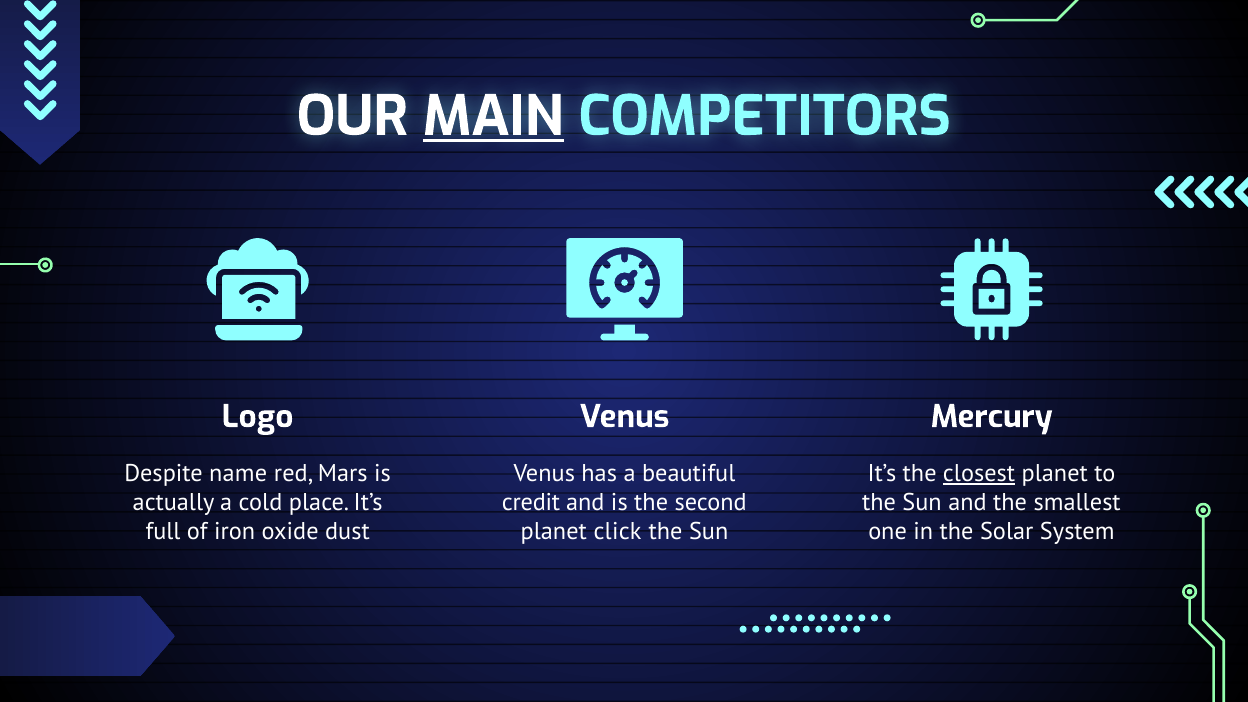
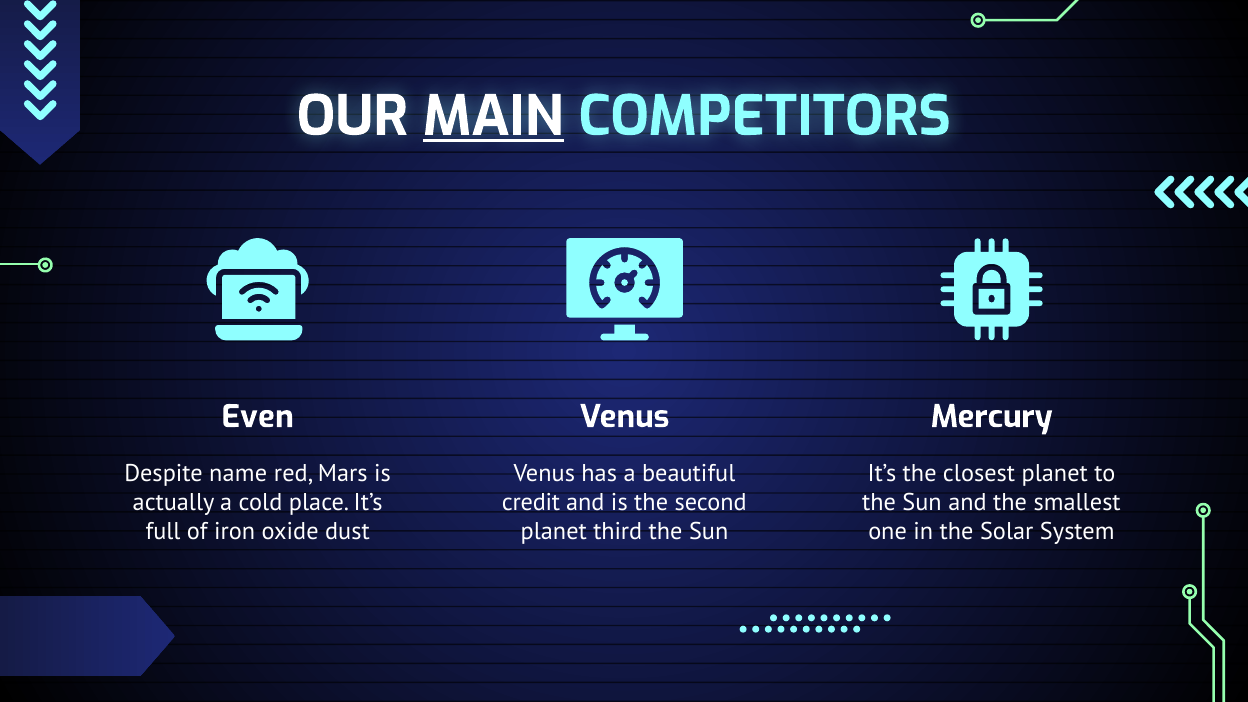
Logo: Logo -> Even (257, 417)
closest underline: present -> none (979, 474)
click: click -> third (618, 532)
